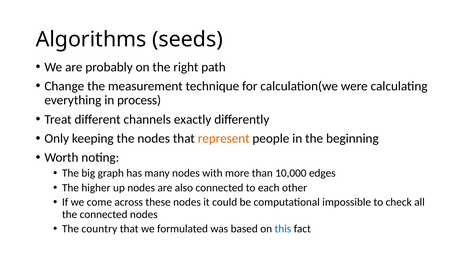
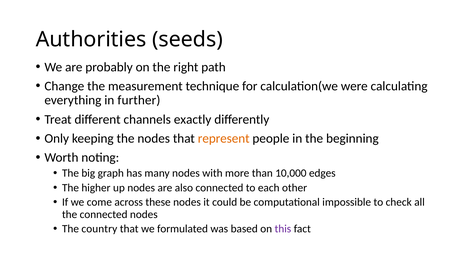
Algorithms: Algorithms -> Authorities (91, 39)
process: process -> further (139, 100)
this colour: blue -> purple (283, 229)
